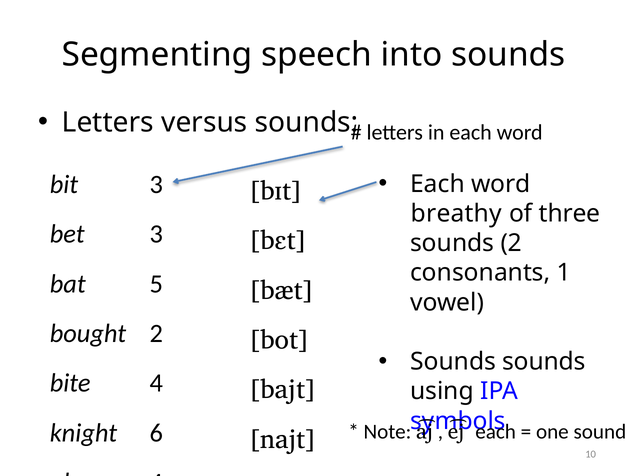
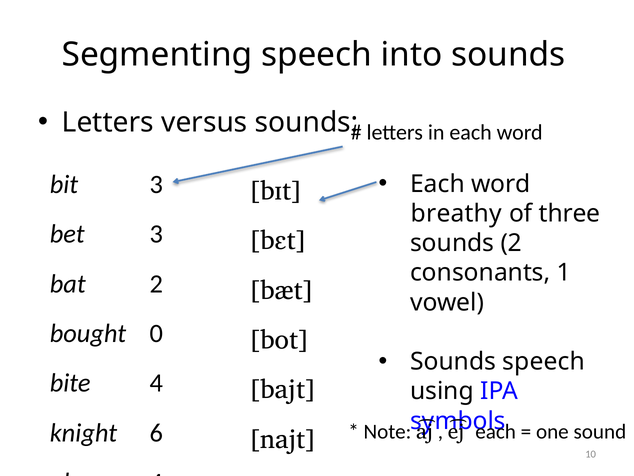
bat 5: 5 -> 2 (156, 284)
bought 2: 2 -> 0 (156, 333)
Sounds sounds: sounds -> speech (544, 361)
